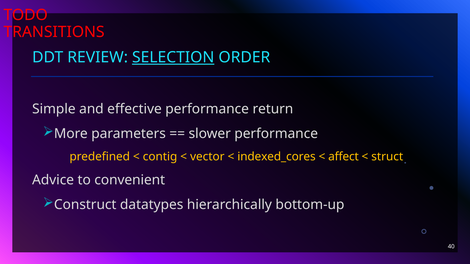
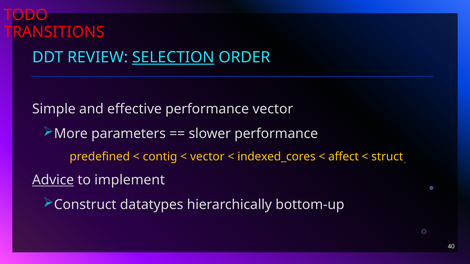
performance return: return -> vector (273, 109)
Advice underline: none -> present (53, 180)
convenient: convenient -> implement (130, 180)
